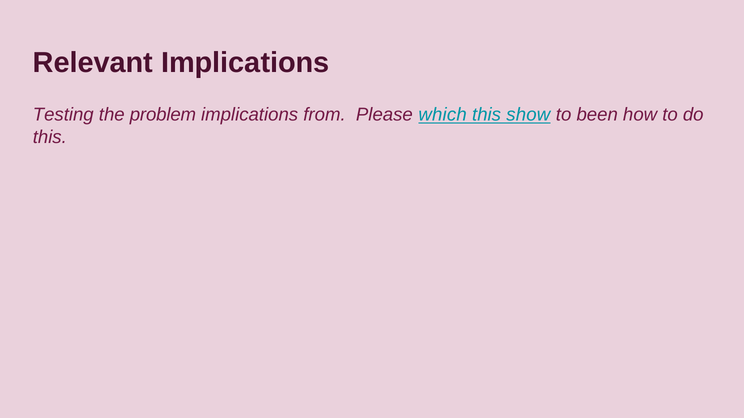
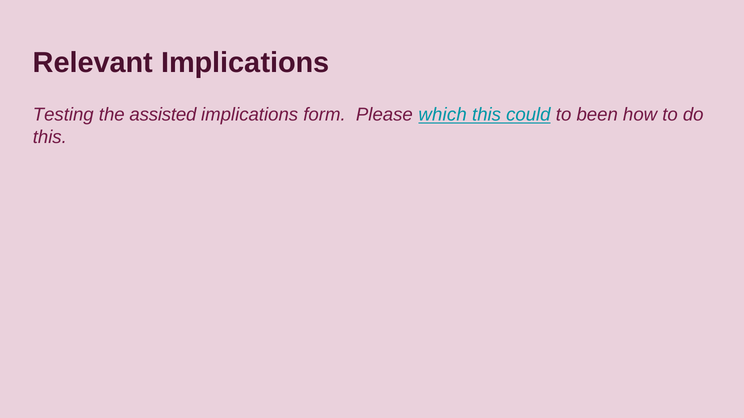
problem: problem -> assisted (163, 115)
from: from -> form (324, 115)
show: show -> could (528, 115)
